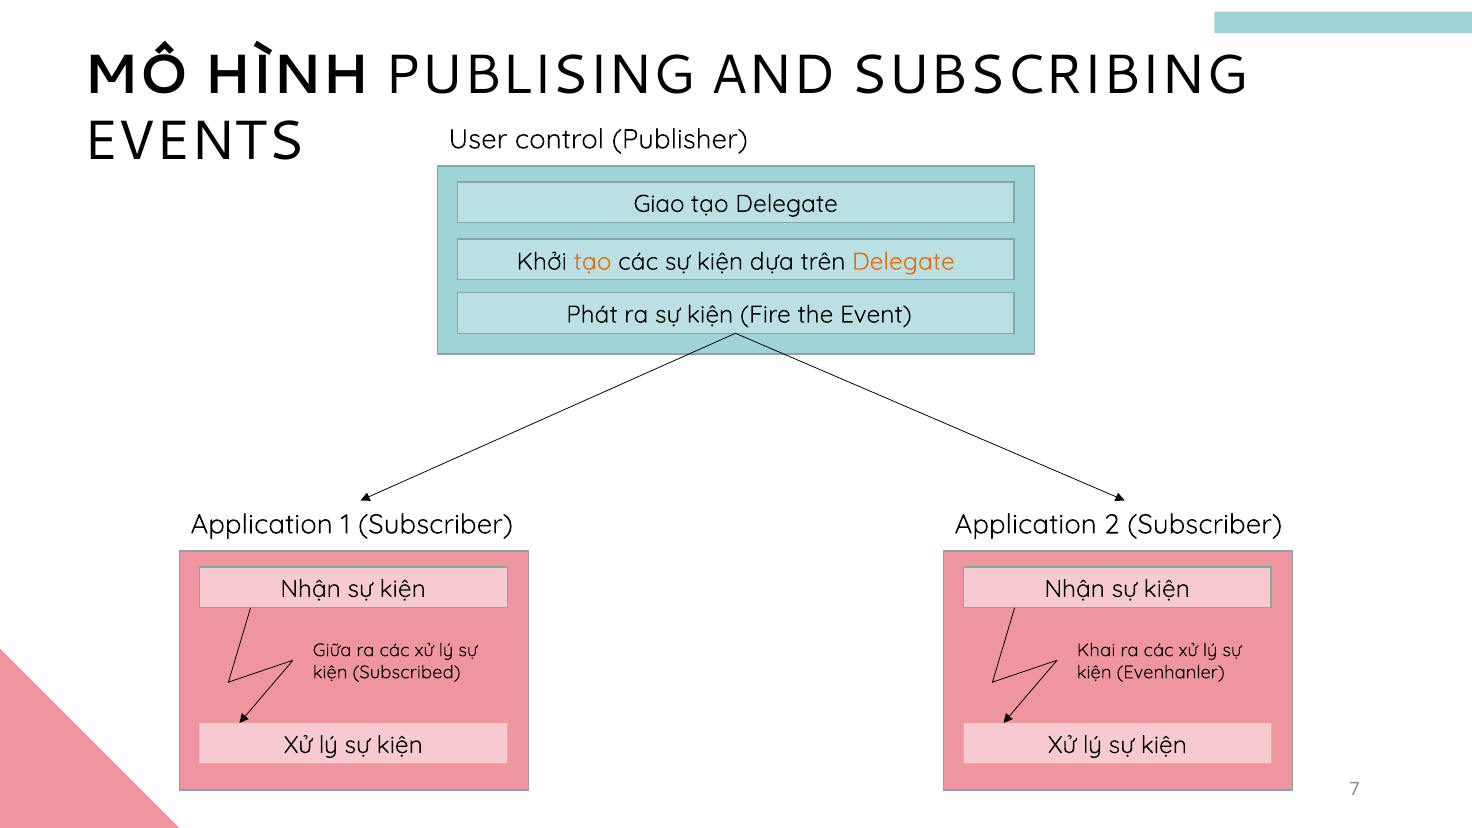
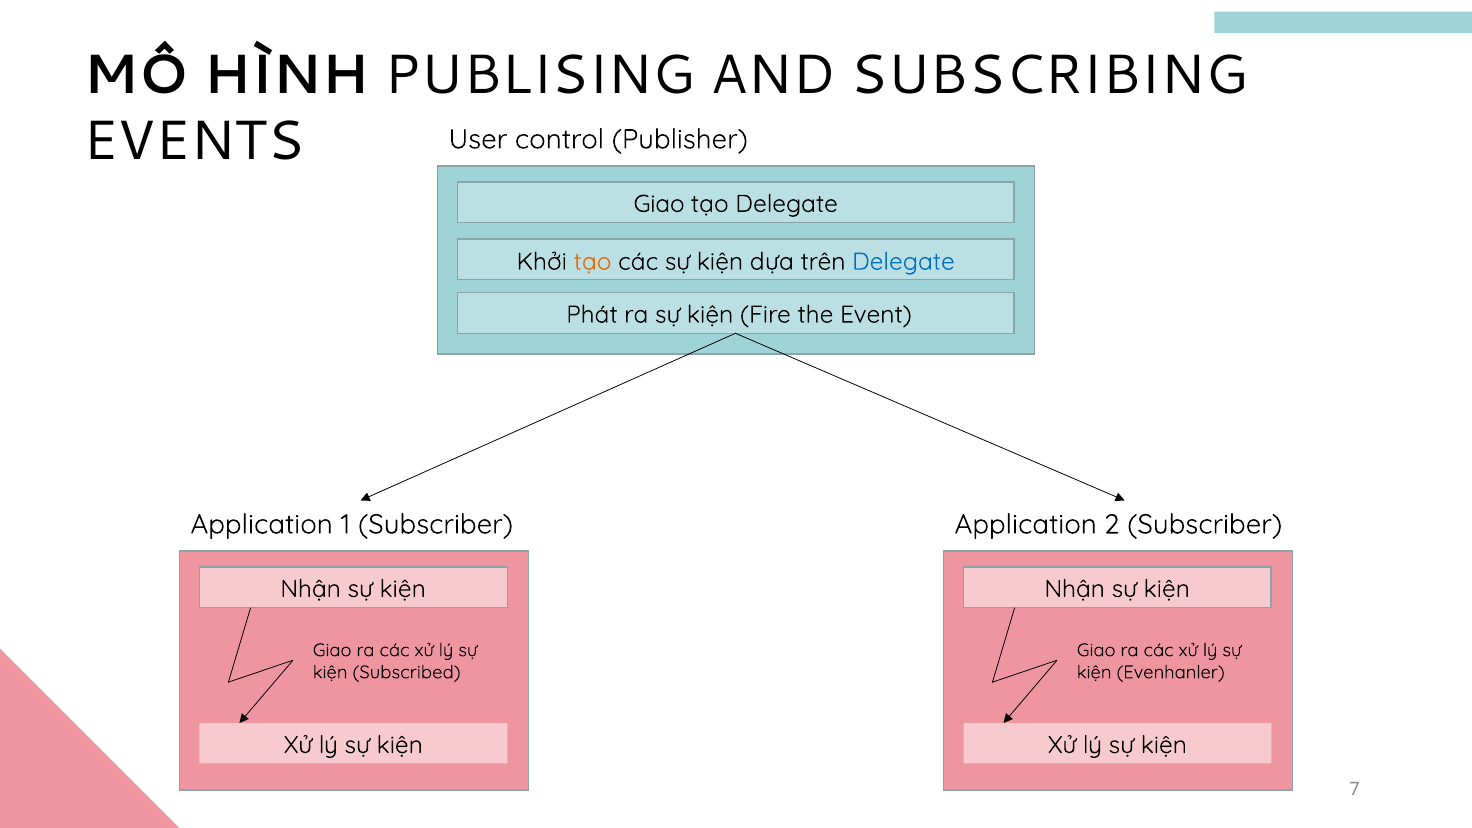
Delegate colour: orange -> blue (903, 262)
Giữa: Giữa -> Giao (332, 650)
Khai: Khai -> Giao (1096, 650)
